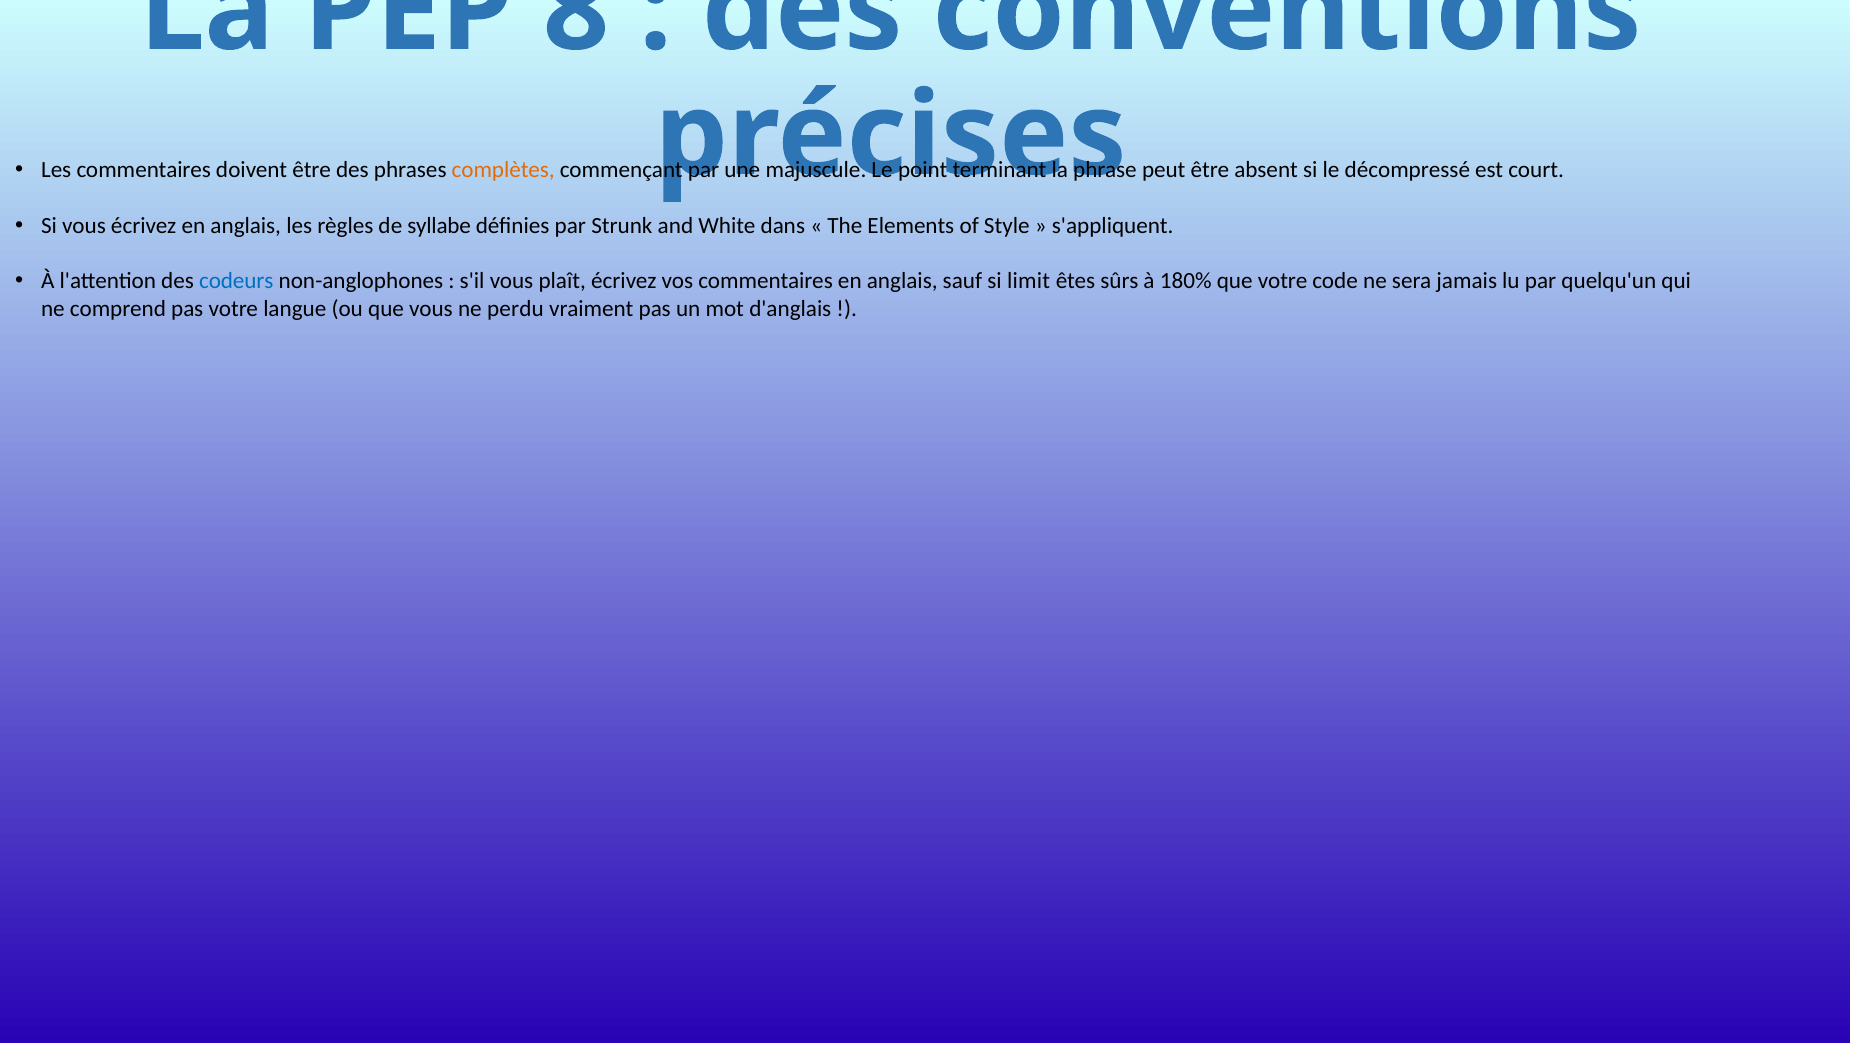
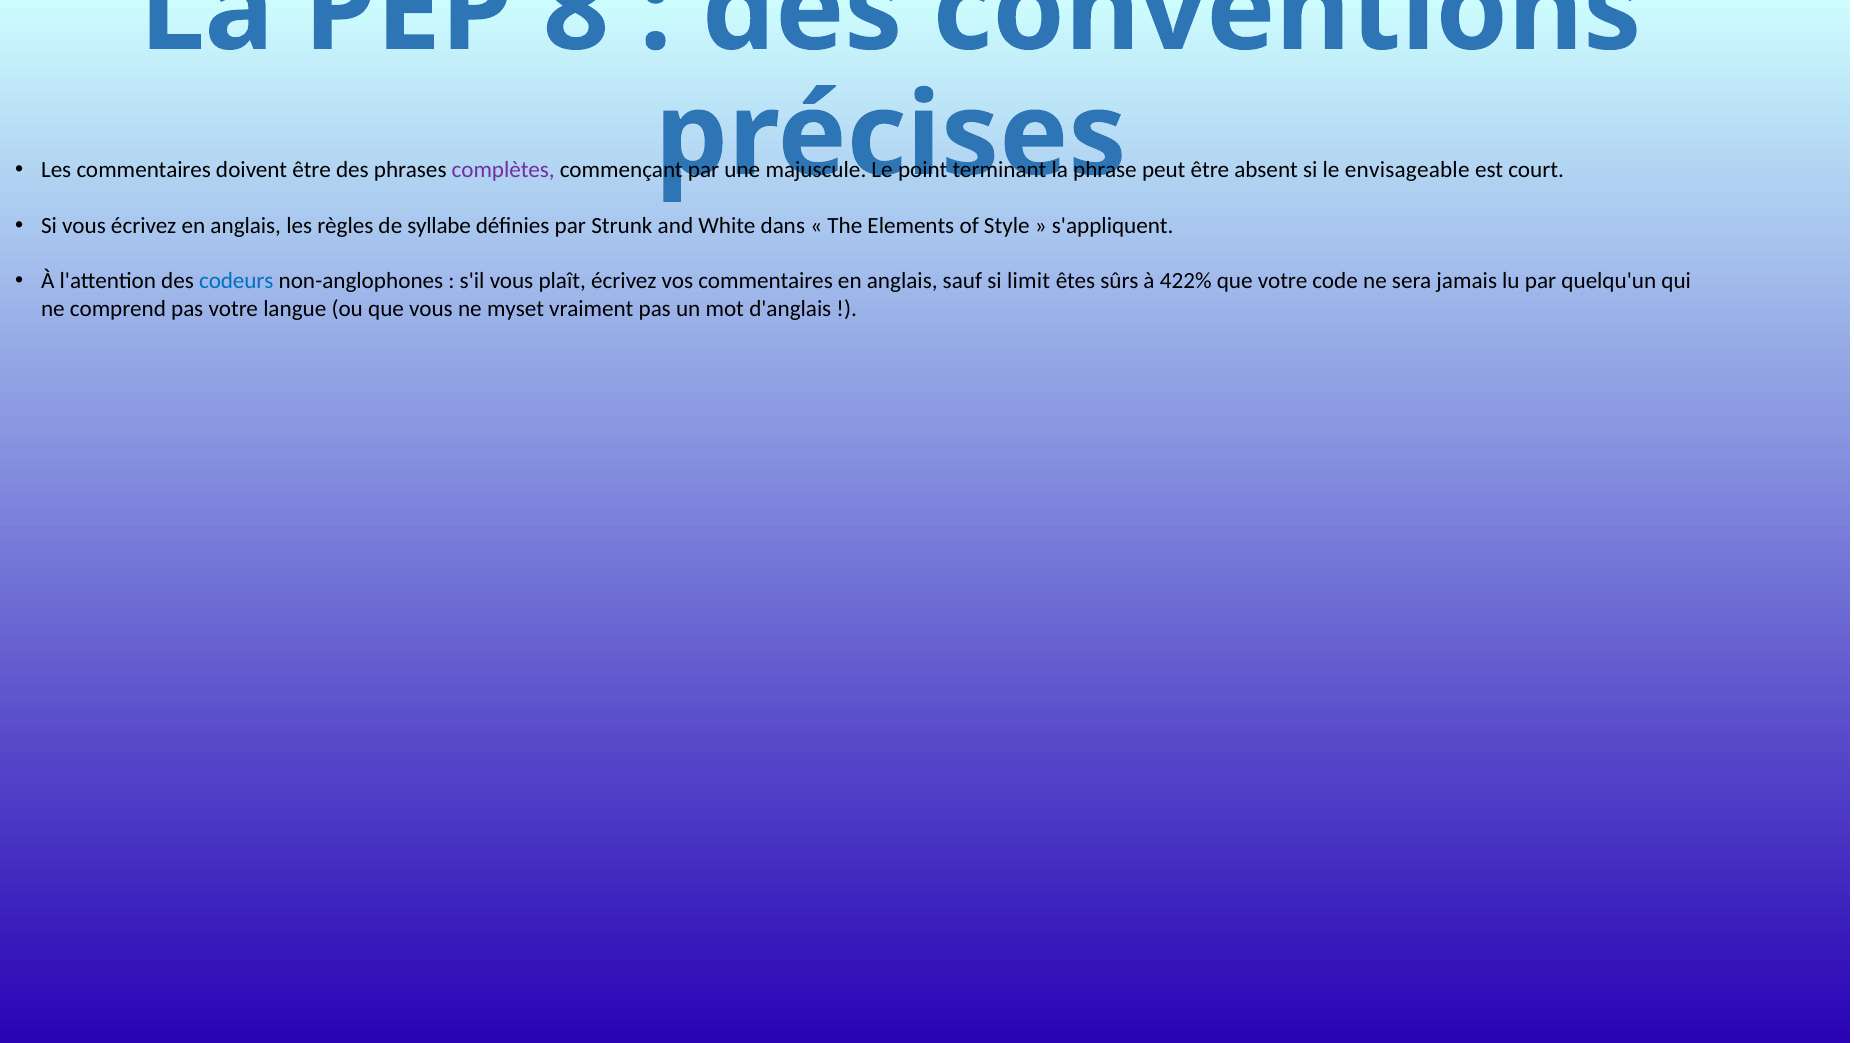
complètes colour: orange -> purple (503, 170)
décompressé: décompressé -> envisageable (1407, 170)
180%: 180% -> 422% (1186, 281)
perdu: perdu -> myset (516, 309)
